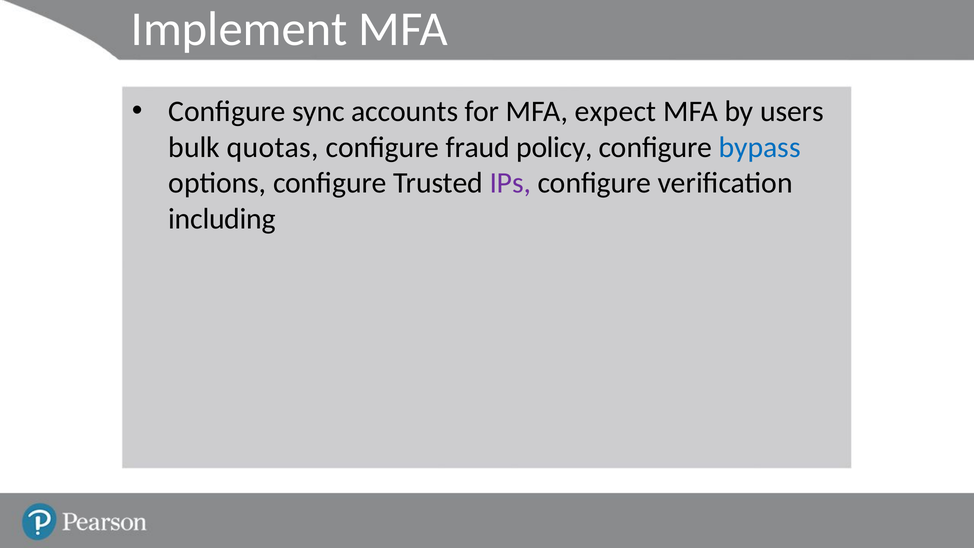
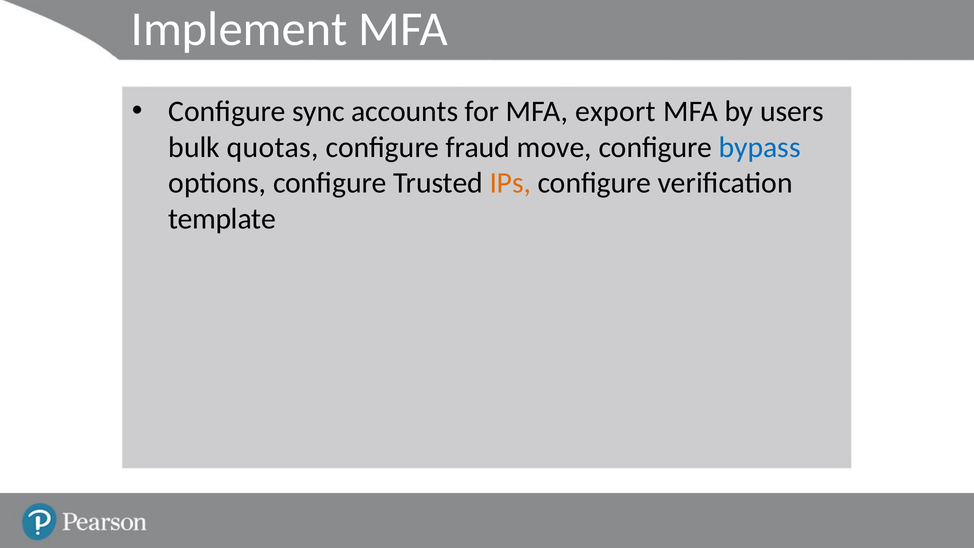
expect: expect -> export (616, 112)
policy: policy -> move (554, 147)
IPs colour: purple -> orange (510, 183)
including: including -> template (222, 219)
